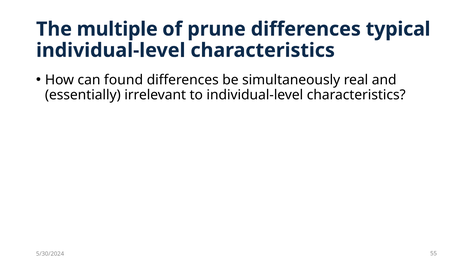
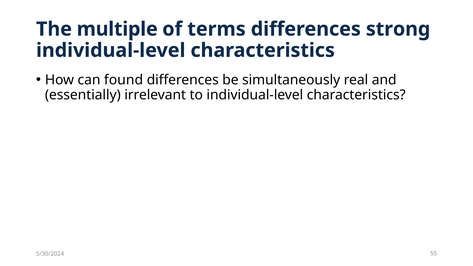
prune: prune -> terms (217, 29)
typical: typical -> strong (398, 29)
